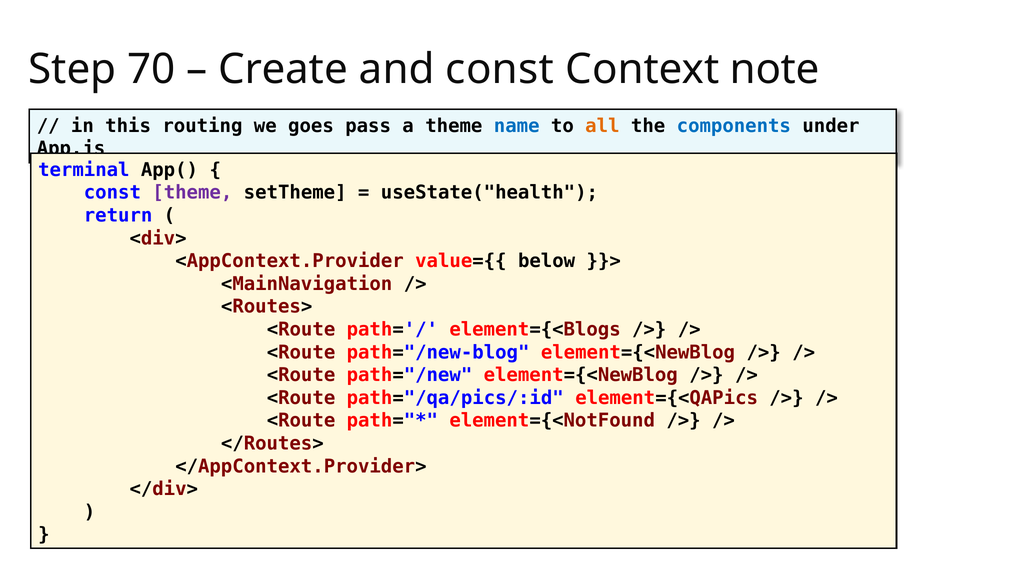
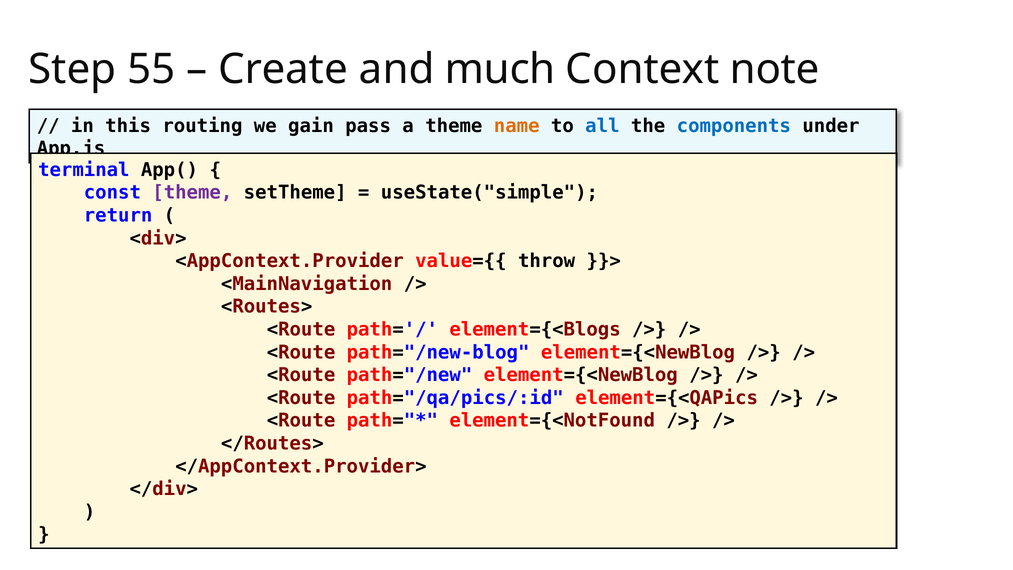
70: 70 -> 55 (151, 69)
and const: const -> much (500, 69)
goes: goes -> gain (311, 126)
name colour: blue -> orange (517, 126)
all colour: orange -> blue (602, 126)
useState("health: useState("health -> useState("simple (489, 193)
below: below -> throw (547, 261)
